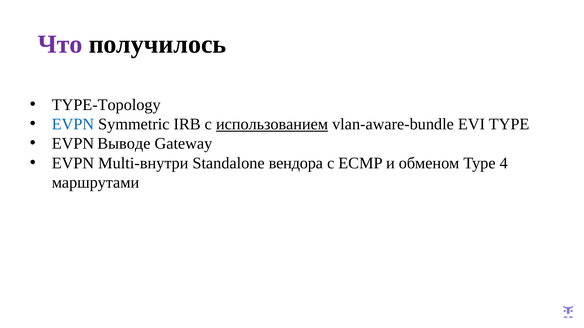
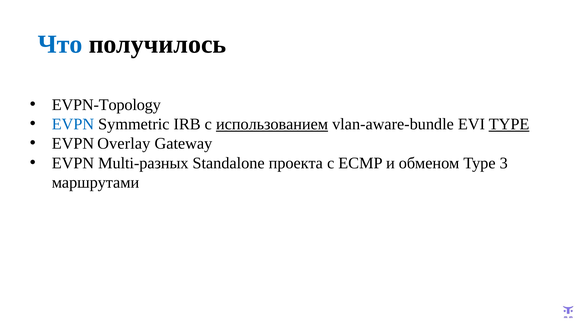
Что colour: purple -> blue (60, 44)
TYPE-Topology: TYPE-Topology -> EVPN-Topology (106, 105)
TYPE underline: none -> present (509, 124)
Выводе: Выводе -> Overlay (124, 144)
Multi-внутри: Multi-внутри -> Multi-разных (143, 163)
вендора: вендора -> проекта (296, 163)
4: 4 -> 3 (504, 163)
